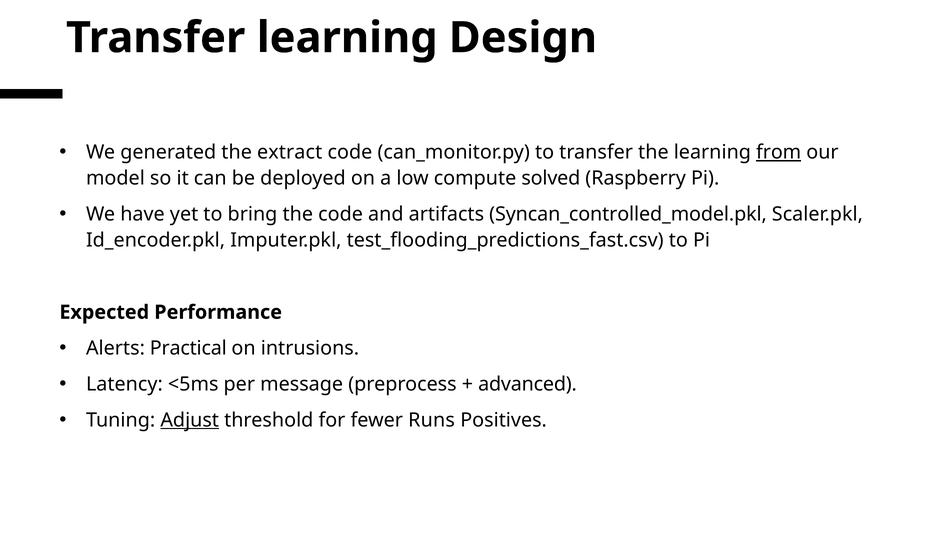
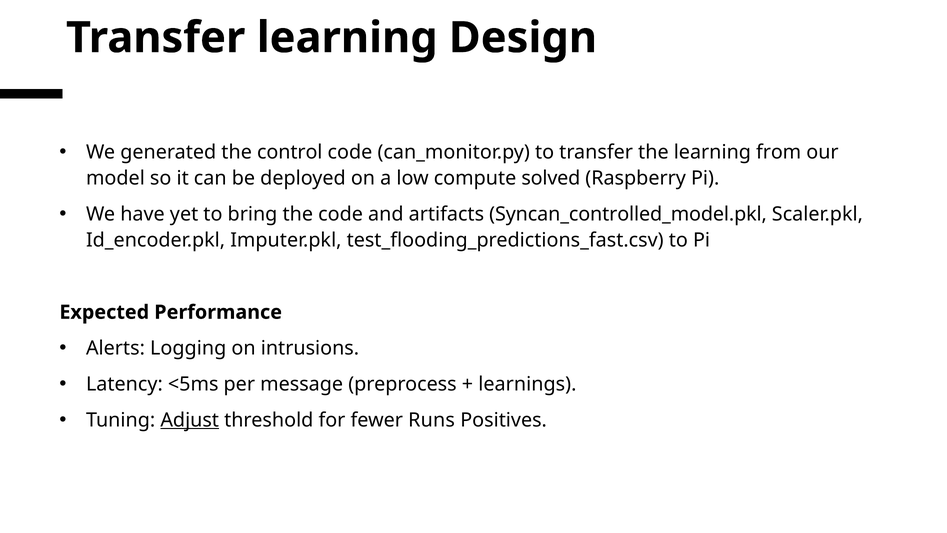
extract: extract -> control (290, 152)
from underline: present -> none (779, 152)
Practical: Practical -> Logging (188, 348)
advanced: advanced -> learnings (527, 384)
